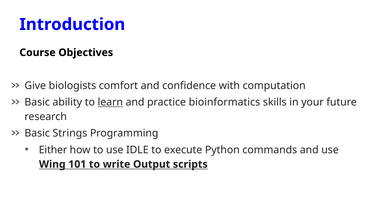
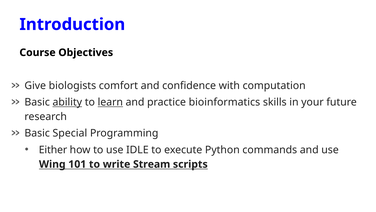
ability underline: none -> present (67, 102)
Strings: Strings -> Special (70, 133)
Output: Output -> Stream (152, 164)
